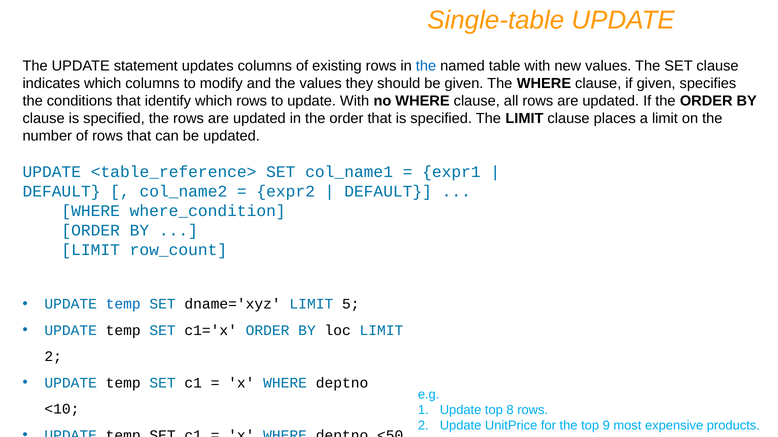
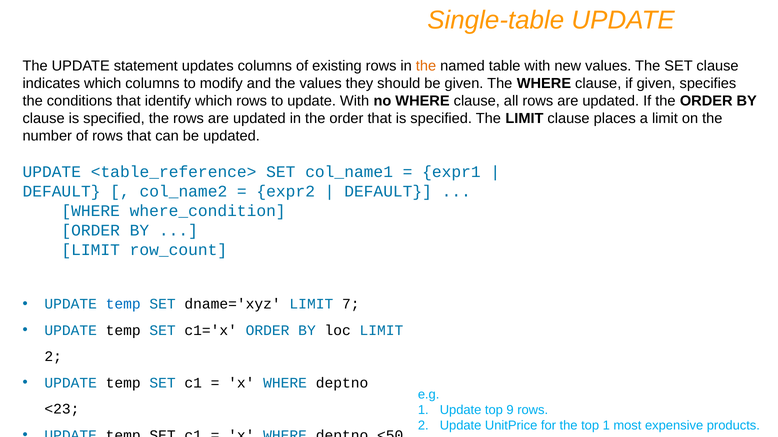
the colour: blue -> orange (426, 66)
5: 5 -> 7 (351, 305)
<10: <10 -> <23 (62, 410)
8: 8 -> 9 (510, 411)
top 9: 9 -> 1 (606, 426)
